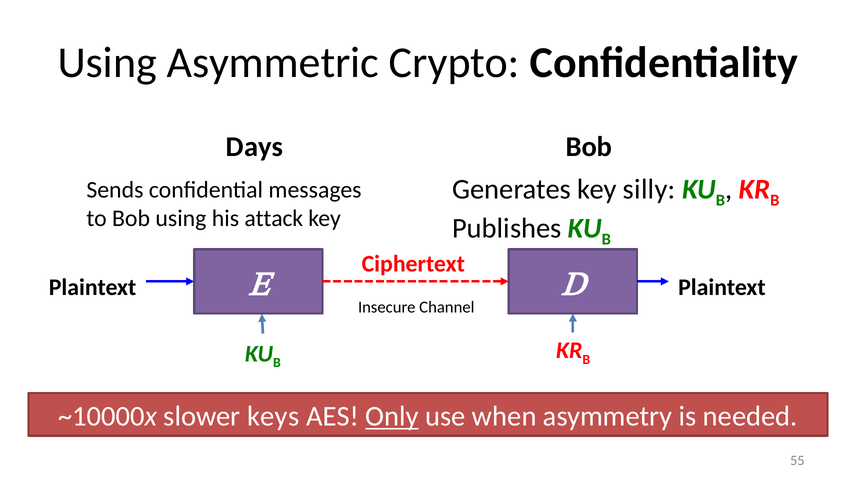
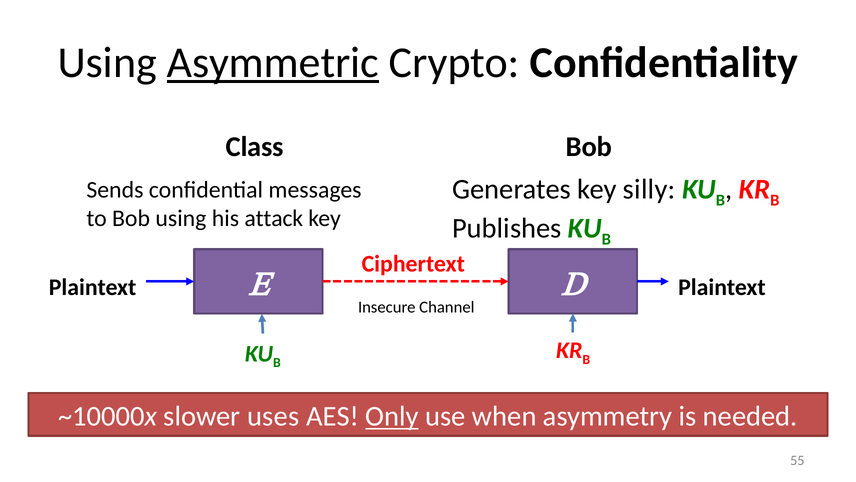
Asymmetric underline: none -> present (273, 62)
Days: Days -> Class (255, 147)
keys: keys -> uses (273, 416)
